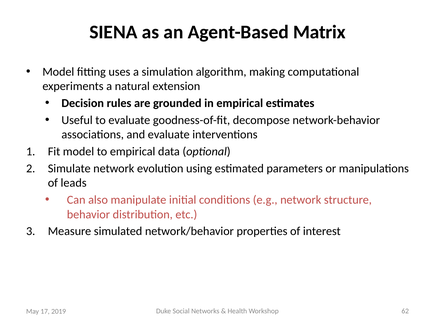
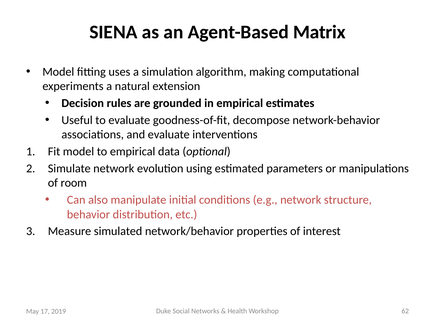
leads: leads -> room (74, 183)
